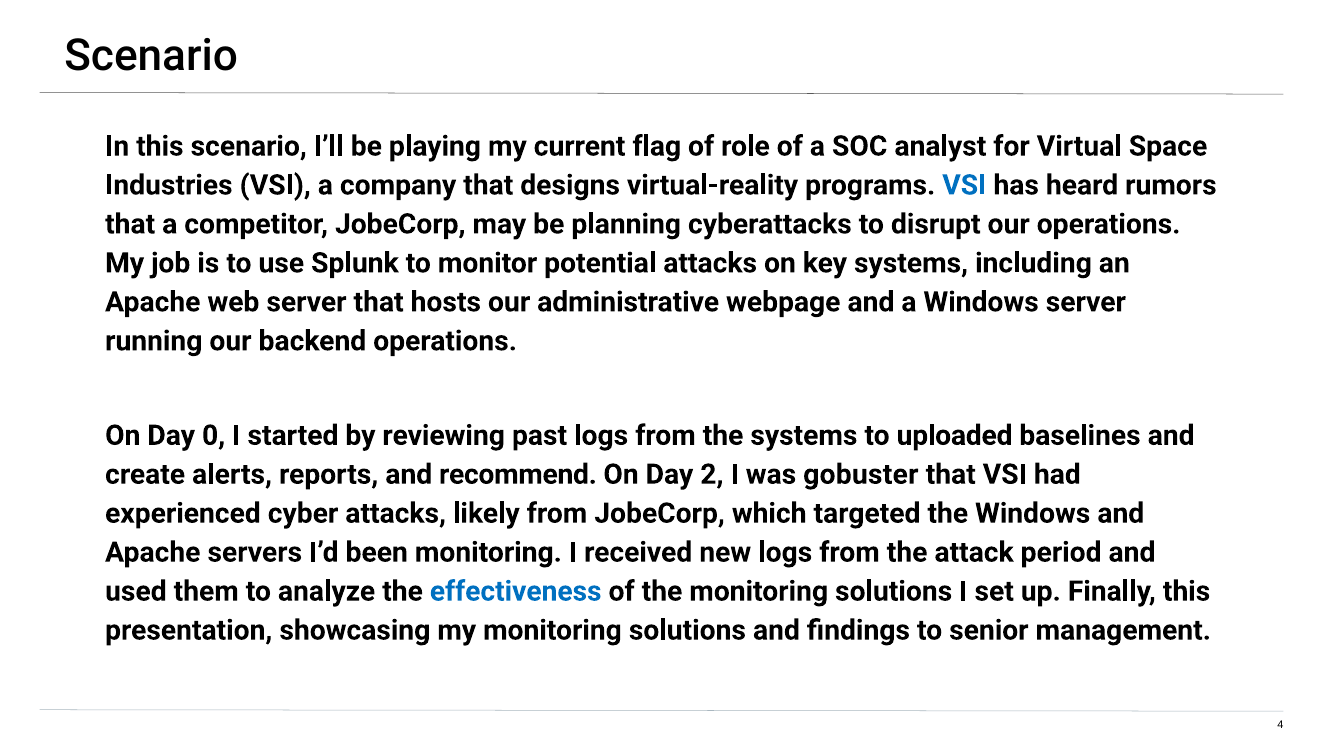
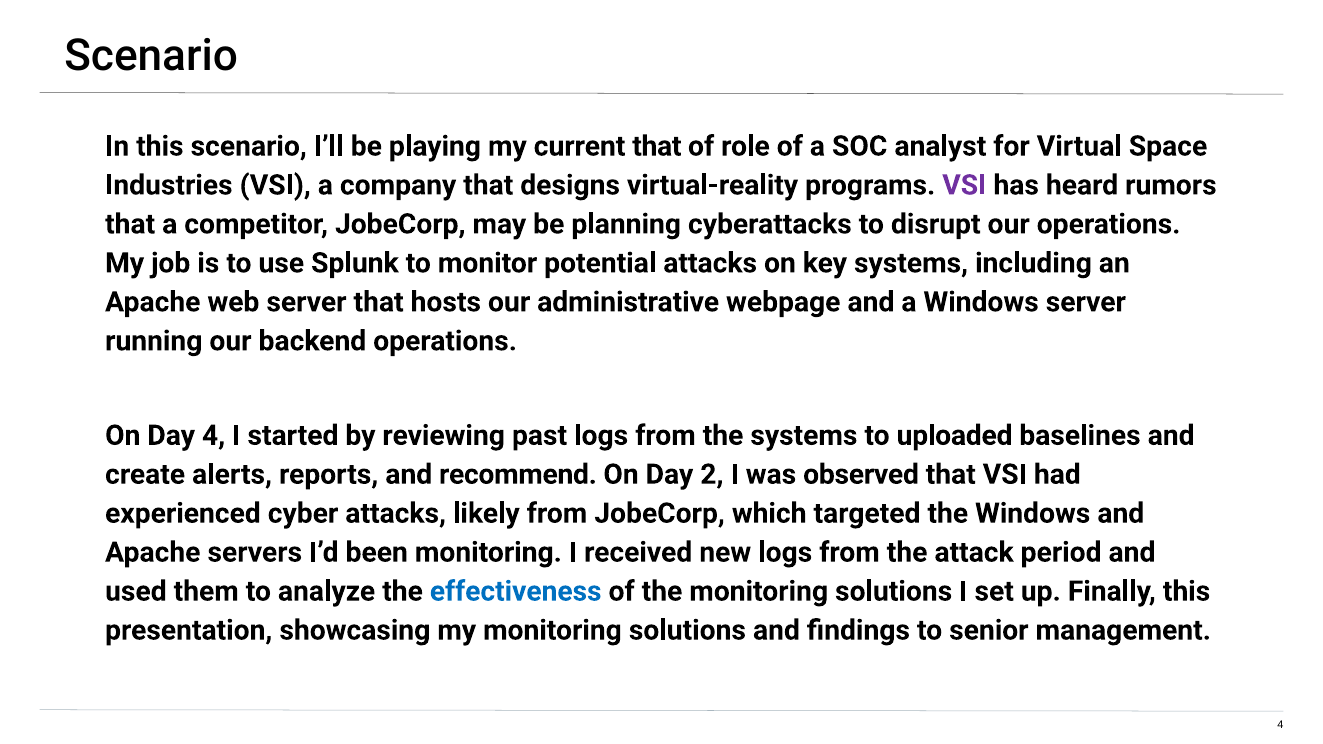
current flag: flag -> that (657, 146)
VSI colour: blue -> purple (964, 185)
Day 0: 0 -> 4 (214, 436)
gobuster: gobuster -> observed (861, 475)
